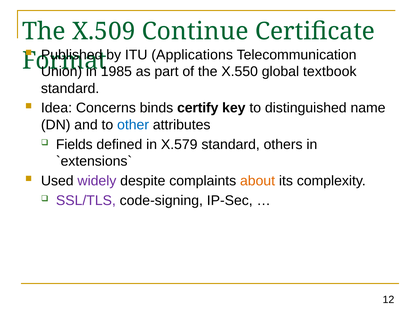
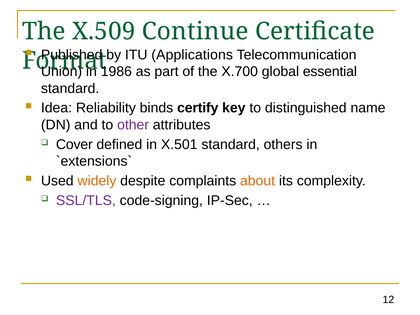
1985: 1985 -> 1986 (116, 72)
X.550: X.550 -> X.700 (240, 72)
textbook: textbook -> essential (330, 72)
Concerns: Concerns -> Reliability (106, 108)
other colour: blue -> purple (133, 125)
Fields: Fields -> Cover (74, 144)
X.579: X.579 -> X.501 (179, 144)
widely colour: purple -> orange (97, 181)
